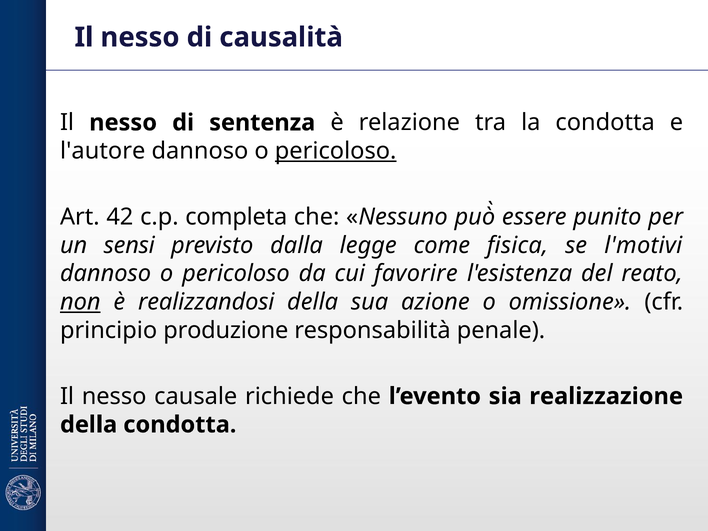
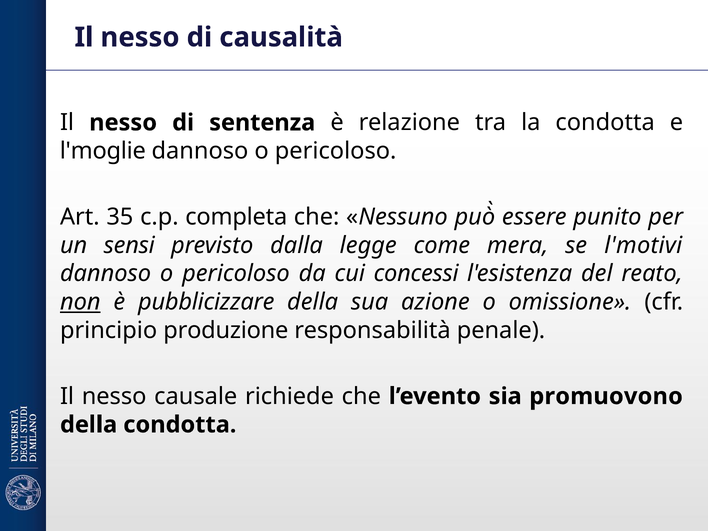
l'autore: l'autore -> l'moglie (103, 151)
pericoloso underline: present -> none (336, 151)
42: 42 -> 35 (120, 217)
fisica: fisica -> mera (518, 245)
favorire: favorire -> concessi (416, 274)
realizzandosi: realizzandosi -> pubblicizzare (206, 302)
realizzazione: realizzazione -> promuovono (606, 396)
